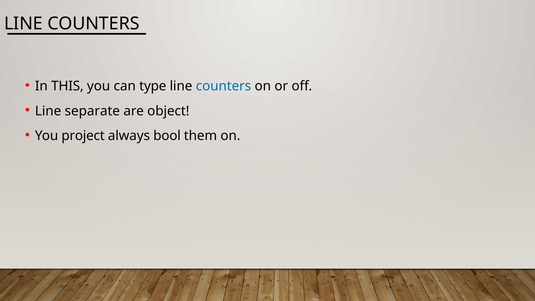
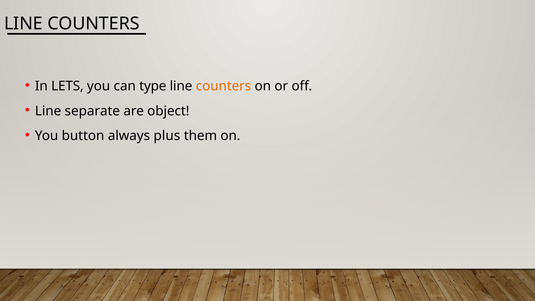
THIS: THIS -> LETS (67, 86)
counters colour: blue -> orange (223, 86)
project: project -> button (83, 136)
bool: bool -> plus (167, 136)
